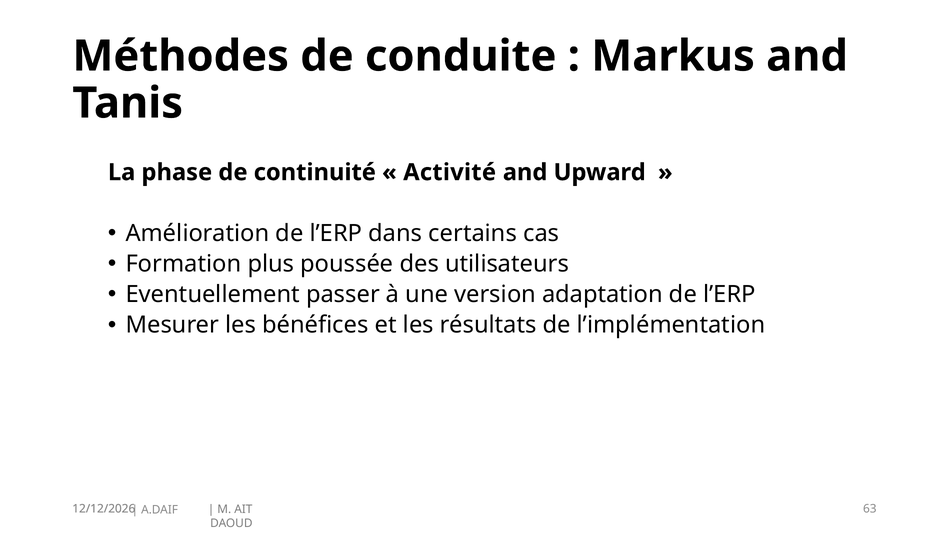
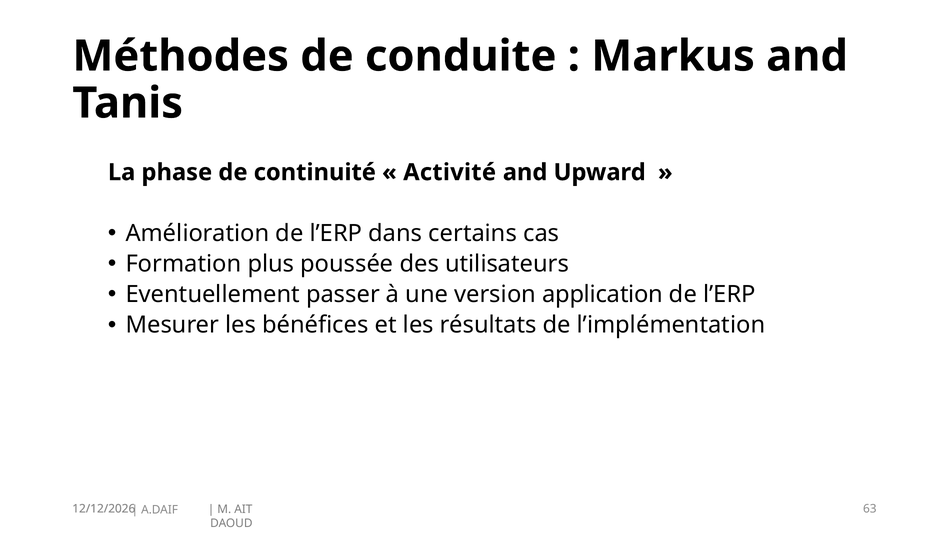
adaptation: adaptation -> application (603, 294)
